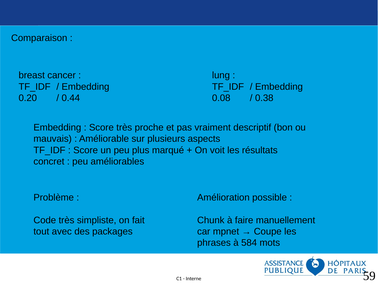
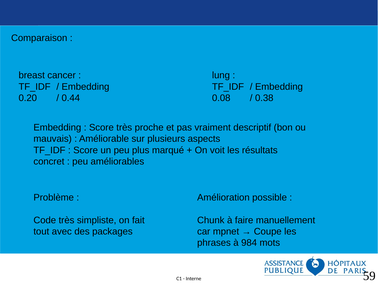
584: 584 -> 984 (249, 242)
